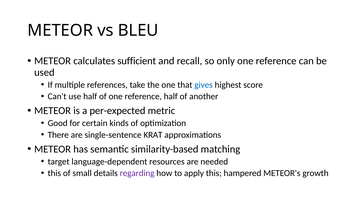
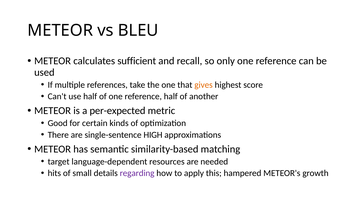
gives colour: blue -> orange (204, 85)
KRAT: KRAT -> HIGH (153, 134)
this: this -> hits (54, 173)
